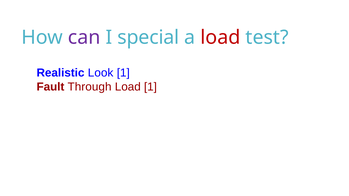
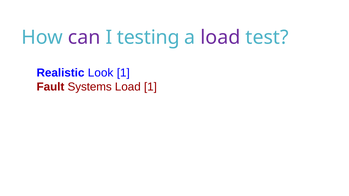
special: special -> testing (148, 38)
load colour: red -> purple (220, 38)
Through: Through -> Systems (90, 87)
